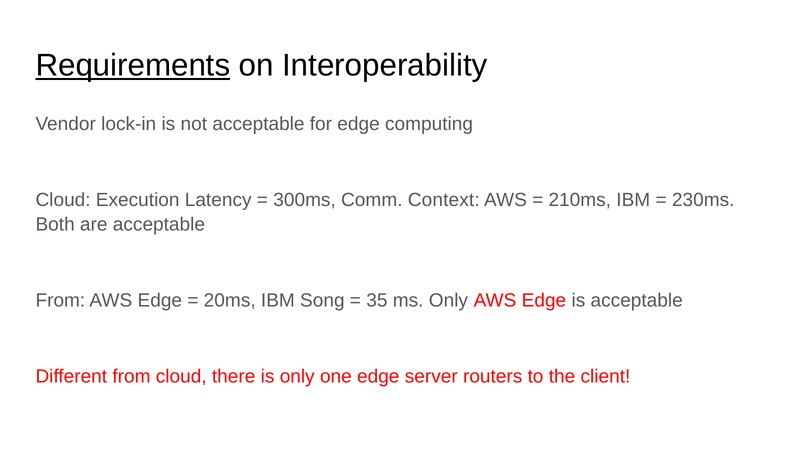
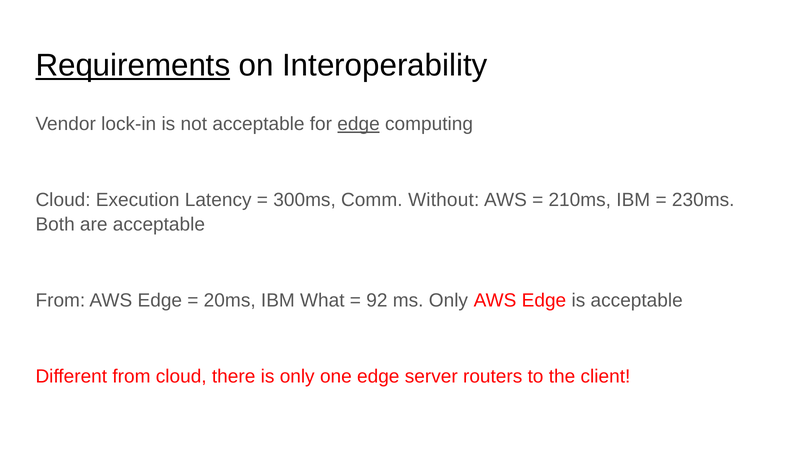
edge underline: none -> present (359, 124)
Context: Context -> Without (444, 200)
Song: Song -> What (322, 300)
35: 35 -> 92 (377, 300)
